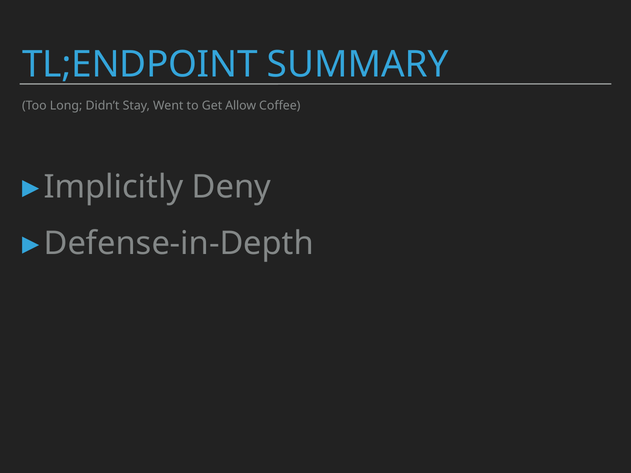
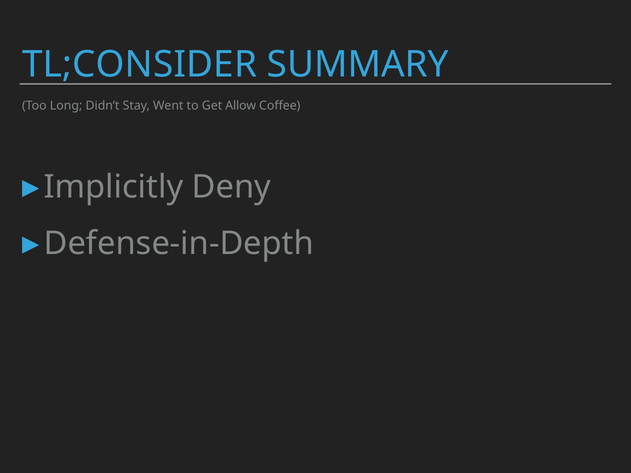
TL;ENDPOINT: TL;ENDPOINT -> TL;CONSIDER (140, 65)
